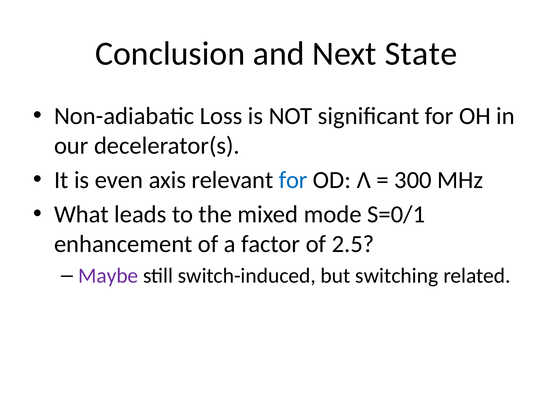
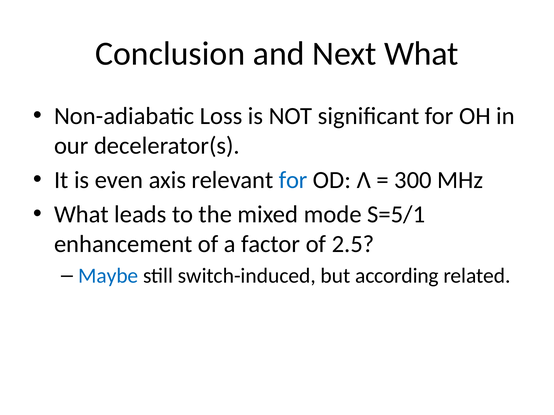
Next State: State -> What (421, 54)
S=0/1: S=0/1 -> S=5/1 (396, 215)
Maybe colour: purple -> blue (108, 276)
switching: switching -> according (397, 276)
